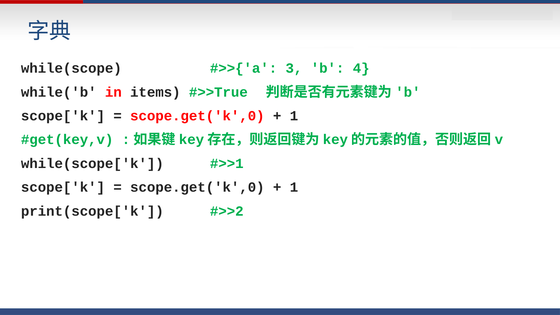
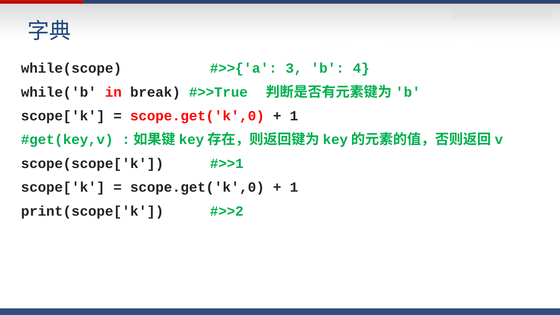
items: items -> break (155, 92)
while(scope['k: while(scope['k -> scope(scope['k (92, 164)
